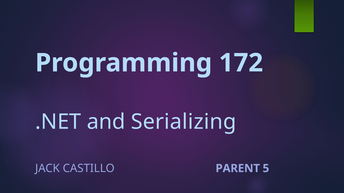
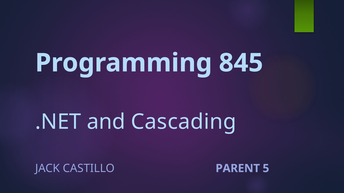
172: 172 -> 845 (241, 63)
Serializing: Serializing -> Cascading (184, 122)
